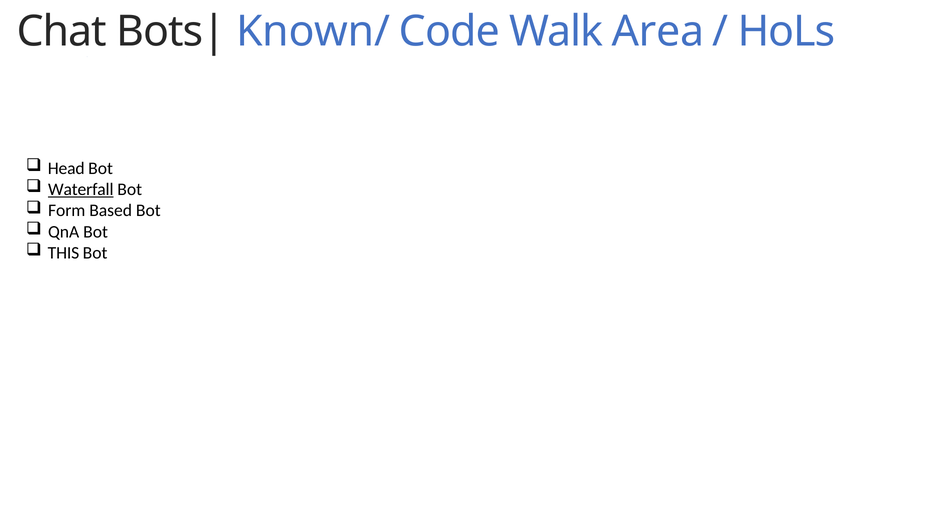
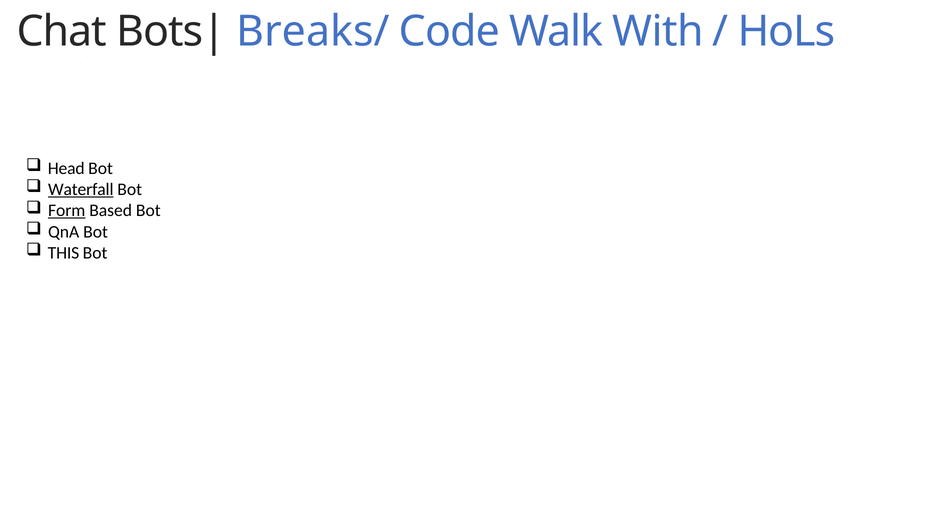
Known/: Known/ -> Breaks/ (313, 32)
Area: Area -> With (658, 32)
Form underline: none -> present (67, 210)
